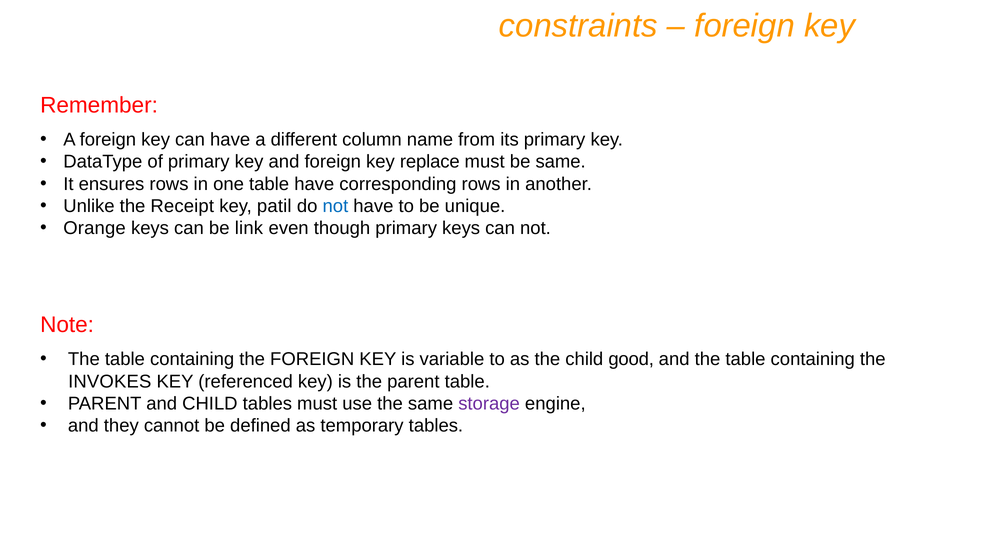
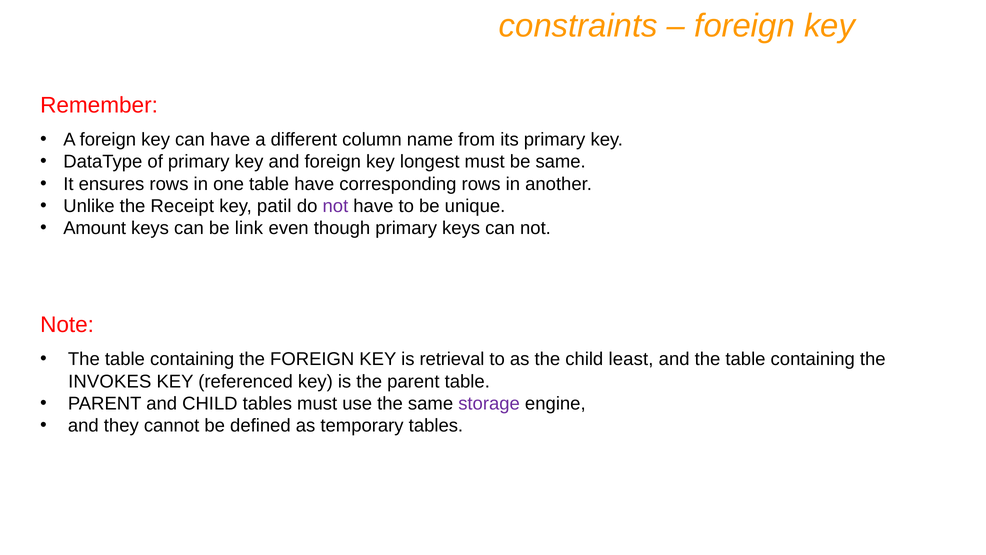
replace: replace -> longest (430, 162)
not colour: blue -> purple (335, 206)
Orange: Orange -> Amount (95, 228)
variable: variable -> retrieval (452, 359)
good: good -> least (631, 359)
